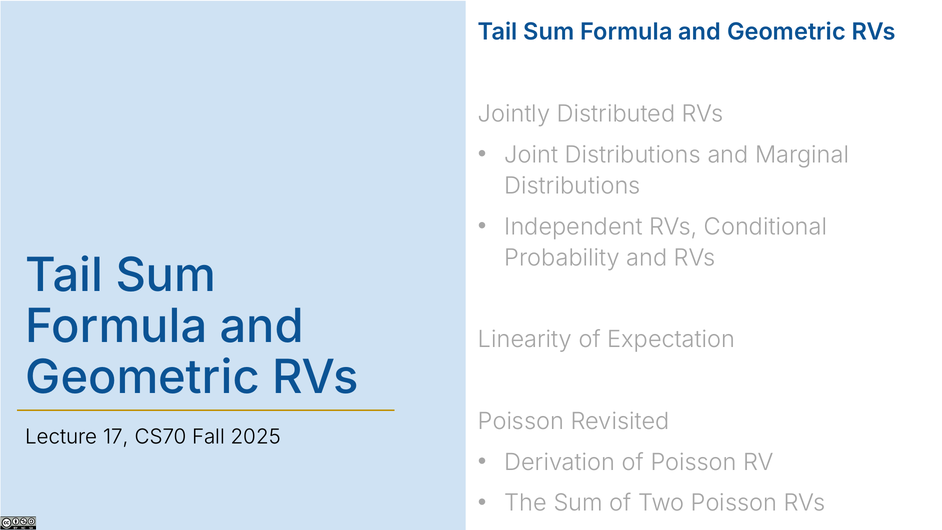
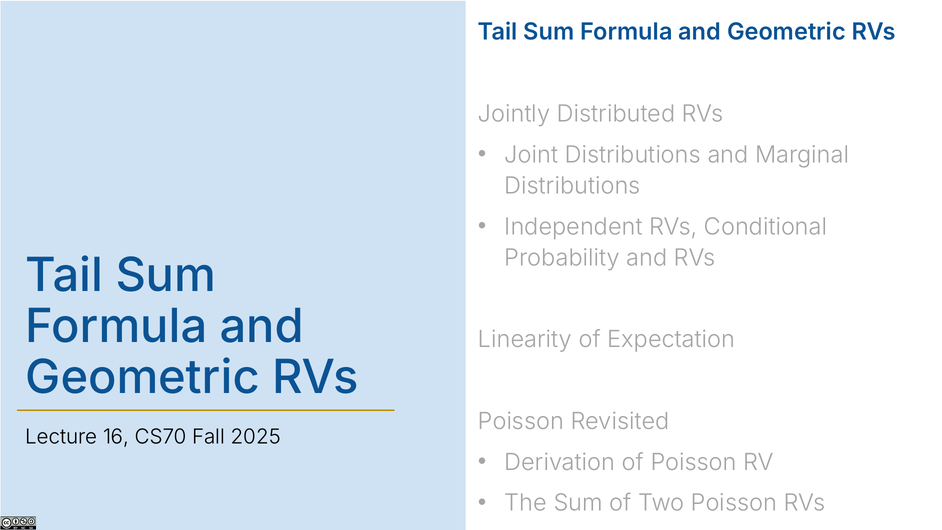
17: 17 -> 16 (116, 437)
